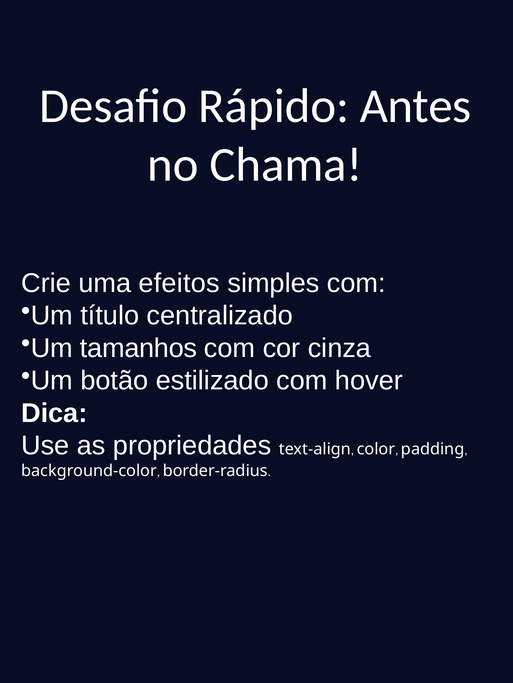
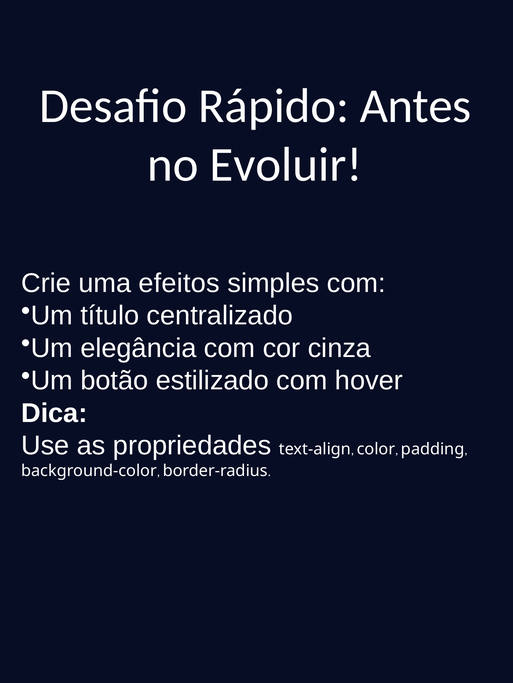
Chama: Chama -> Evoluir (286, 165)
tamanhos: tamanhos -> elegância (138, 349)
